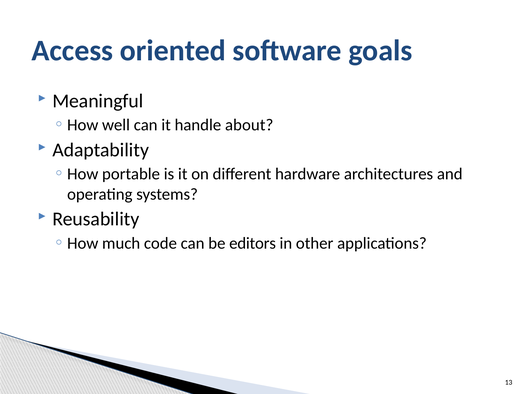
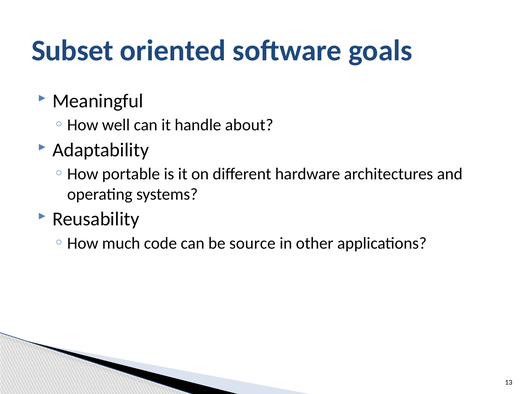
Access: Access -> Subset (72, 51)
editors: editors -> source (252, 243)
